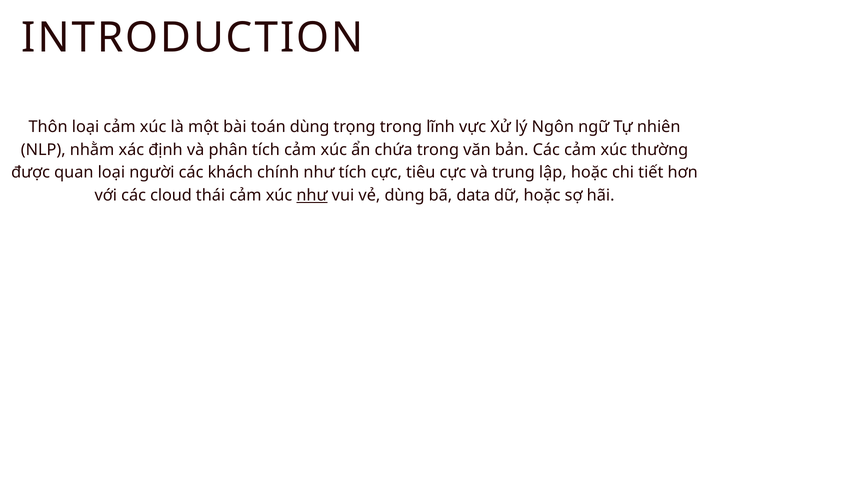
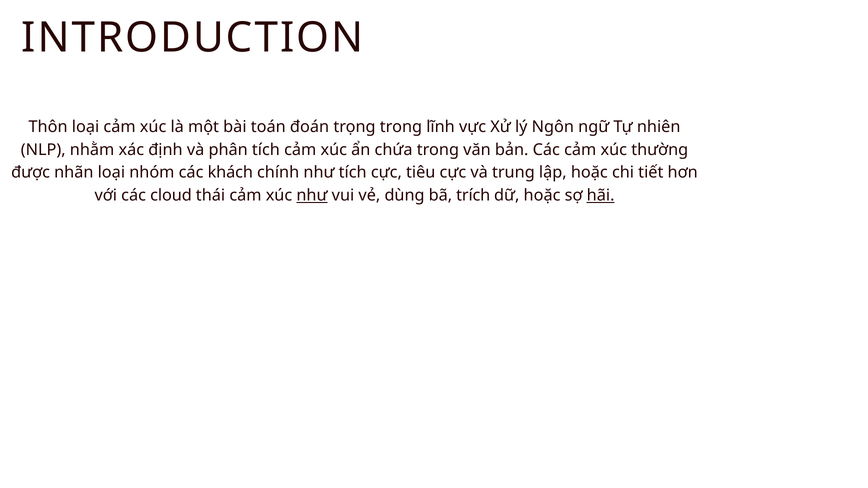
toán dùng: dùng -> đoán (310, 127)
quan: quan -> nhãn (74, 173)
người: người -> nhóm (152, 173)
data: data -> trích (473, 195)
hãi underline: none -> present (601, 195)
